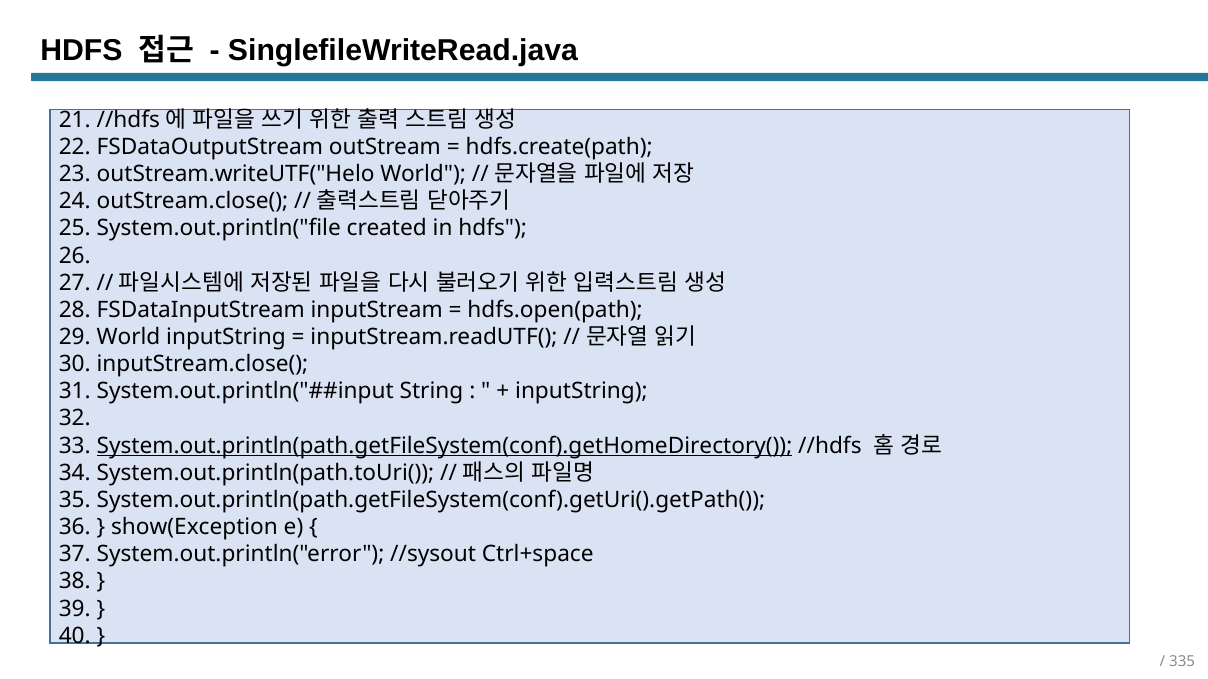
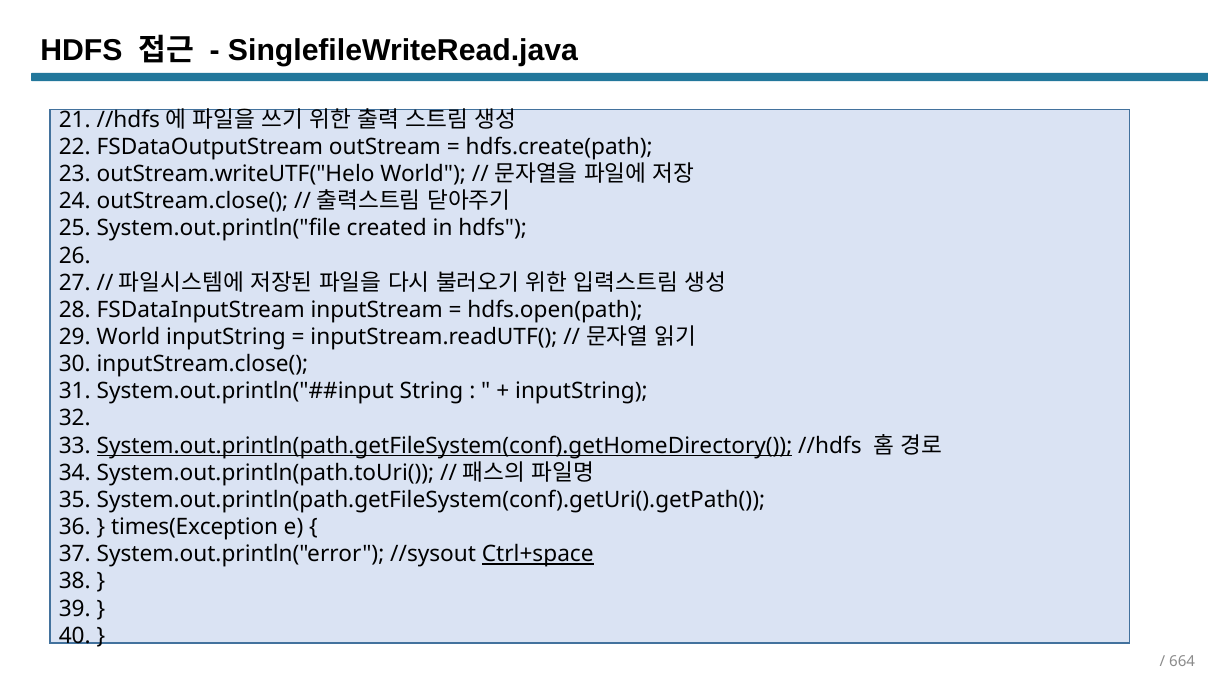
show(Exception: show(Exception -> times(Exception (195, 528)
Ctrl+space underline: none -> present (538, 555)
335: 335 -> 664 (1182, 662)
